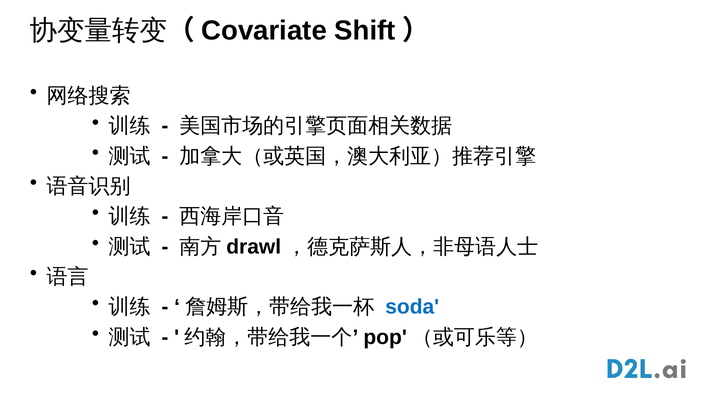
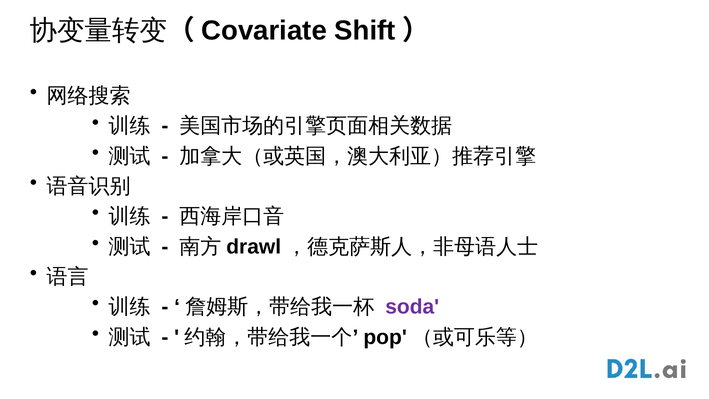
soda colour: blue -> purple (412, 307)
